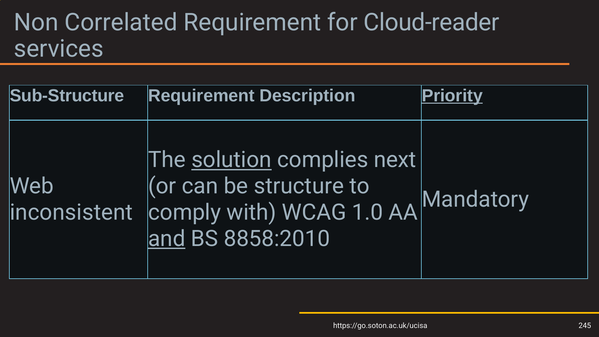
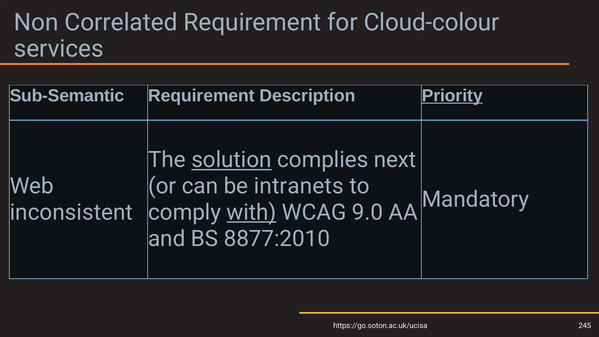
Cloud-reader: Cloud-reader -> Cloud-colour (432, 22)
Sub-Structure: Sub-Structure -> Sub-Semantic (67, 96)
structure: structure -> intranets (299, 186)
with underline: none -> present (252, 212)
1.0: 1.0 -> 9.0 (367, 212)
and underline: present -> none (167, 239)
8858:2010: 8858:2010 -> 8877:2010 (277, 239)
